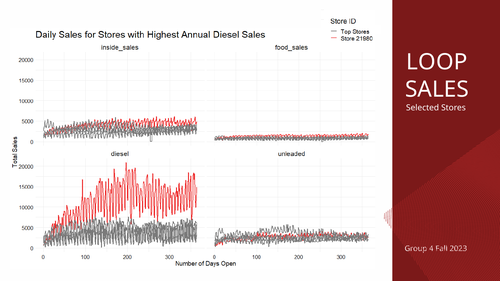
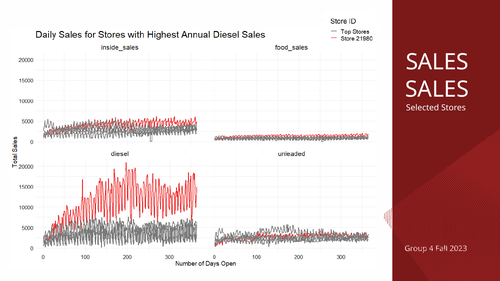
LOOP: LOOP -> SALES (437, 62)
